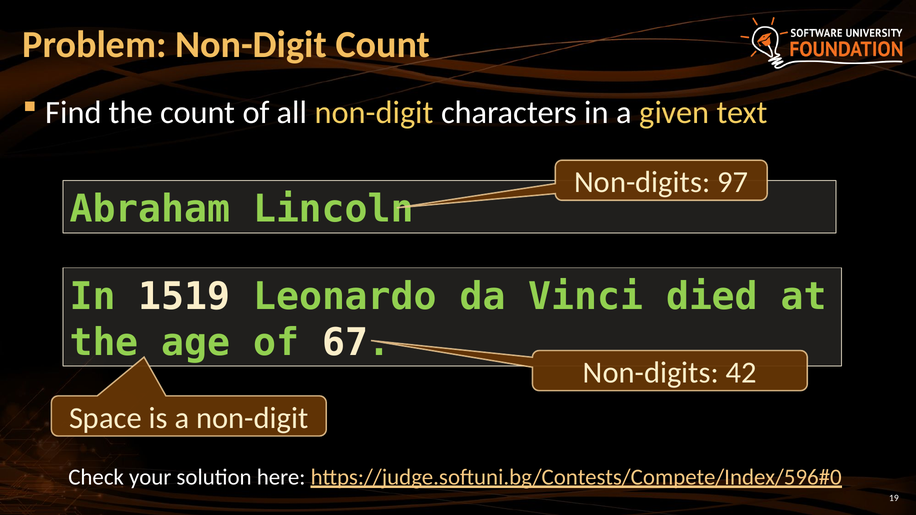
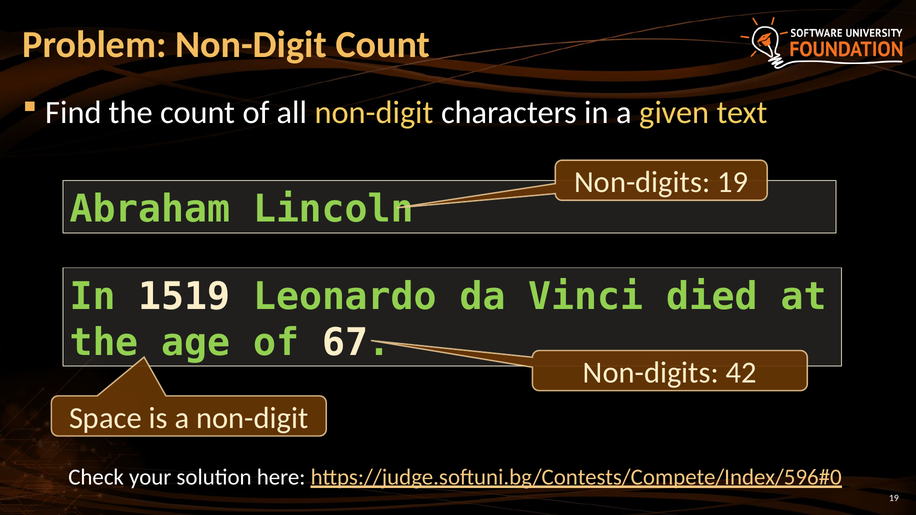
Non-digits 97: 97 -> 19 (733, 183)
